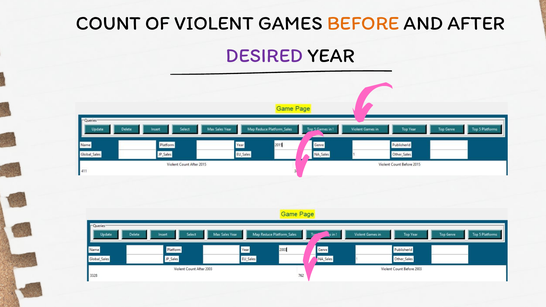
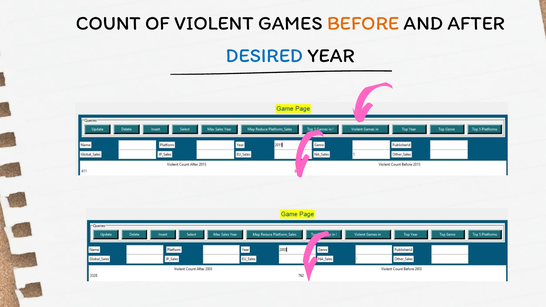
DESIRED colour: purple -> blue (264, 55)
